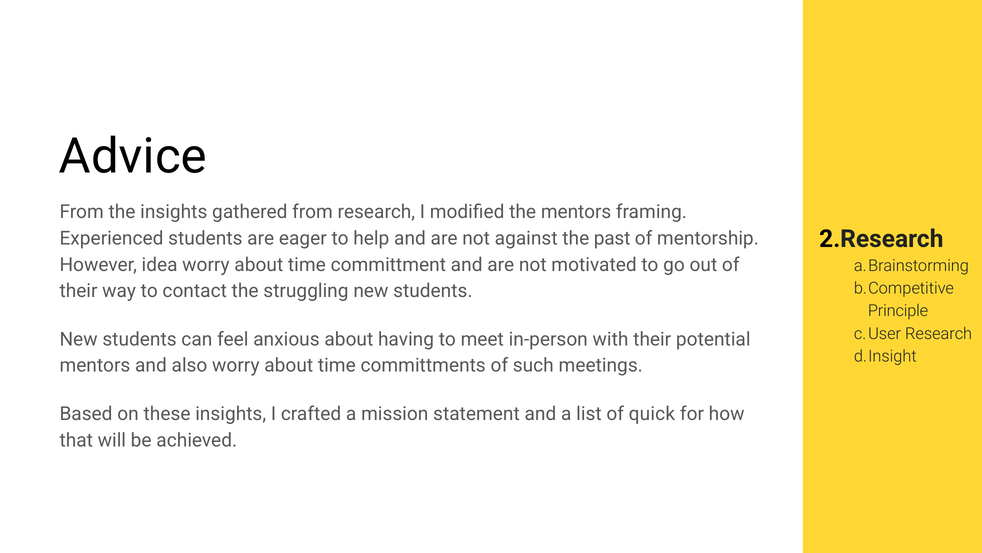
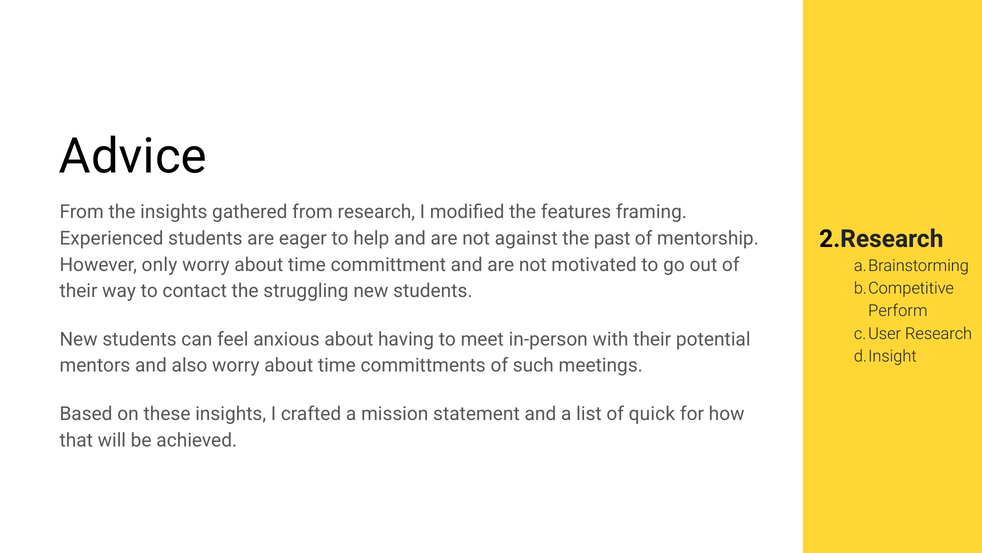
the mentors: mentors -> features (576, 212)
idea: idea -> only (159, 264)
Principle: Principle -> Perform (898, 311)
